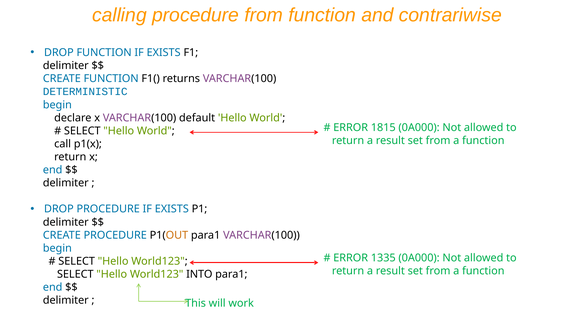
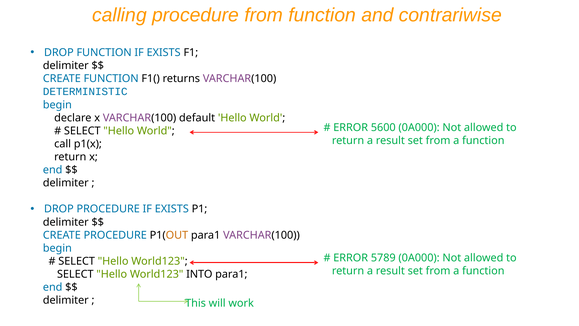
1815: 1815 -> 5600 (383, 128)
1335: 1335 -> 5789 (383, 258)
